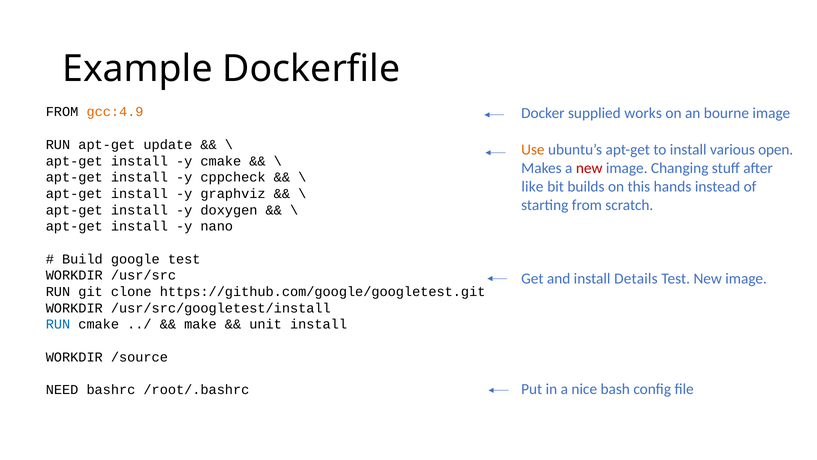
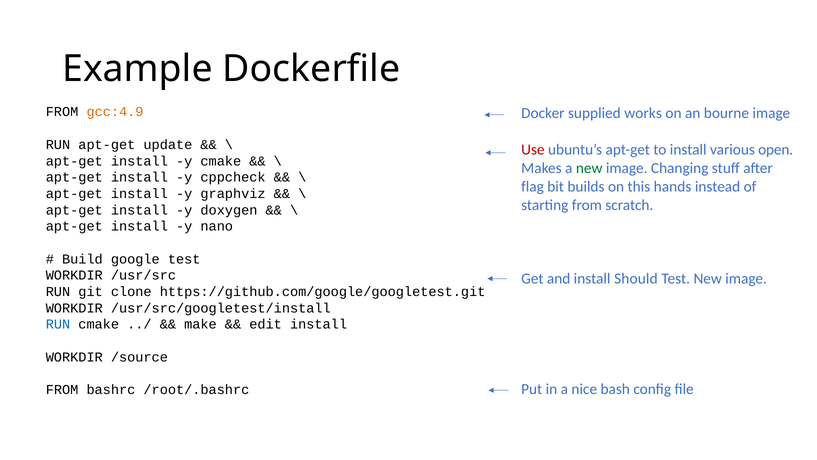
Use colour: orange -> red (533, 150)
new colour: red -> green (589, 168)
like: like -> flag (533, 187)
Details: Details -> Should (636, 278)
unit: unit -> edit (266, 324)
NEED: NEED -> FROM (62, 389)
